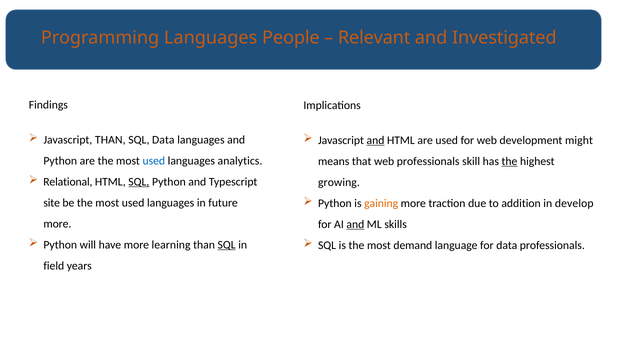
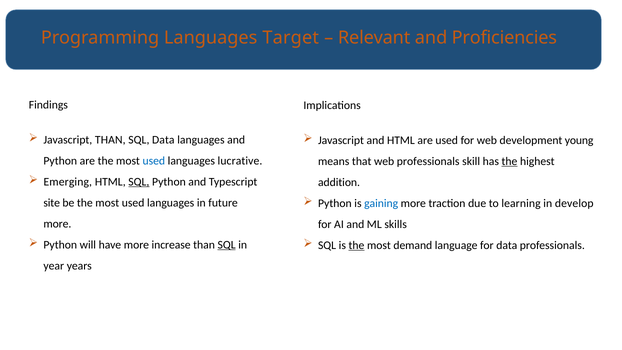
People: People -> Target (291, 38)
Investigated: Investigated -> Proficiencies (504, 38)
and underline: present -> none (375, 140)
might: might -> young (579, 140)
analytics: analytics -> lucrative (240, 161)
Relational: Relational -> Emerging (68, 182)
growing: growing -> addition (339, 182)
gaining colour: orange -> blue (381, 203)
addition: addition -> learning (521, 203)
and underline: present -> none (355, 224)
learning: learning -> increase (171, 245)
the underline: none -> present (356, 245)
field: field -> year (54, 266)
